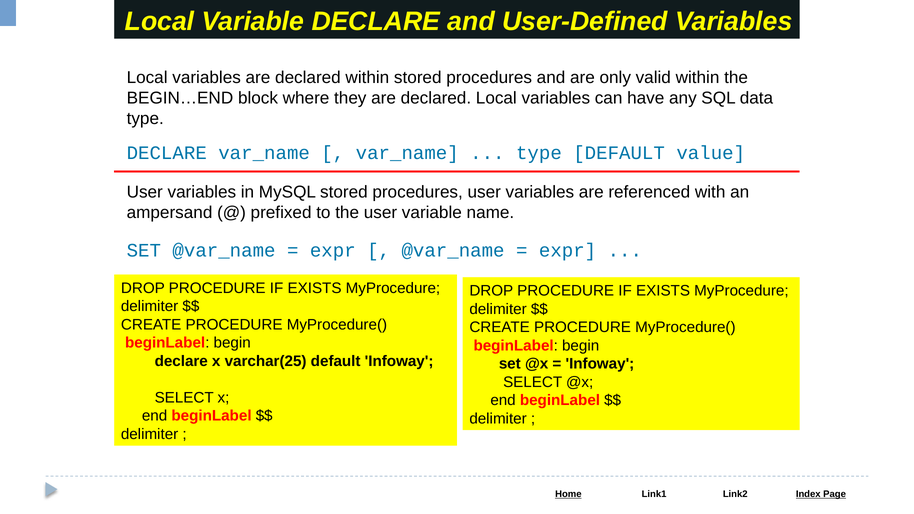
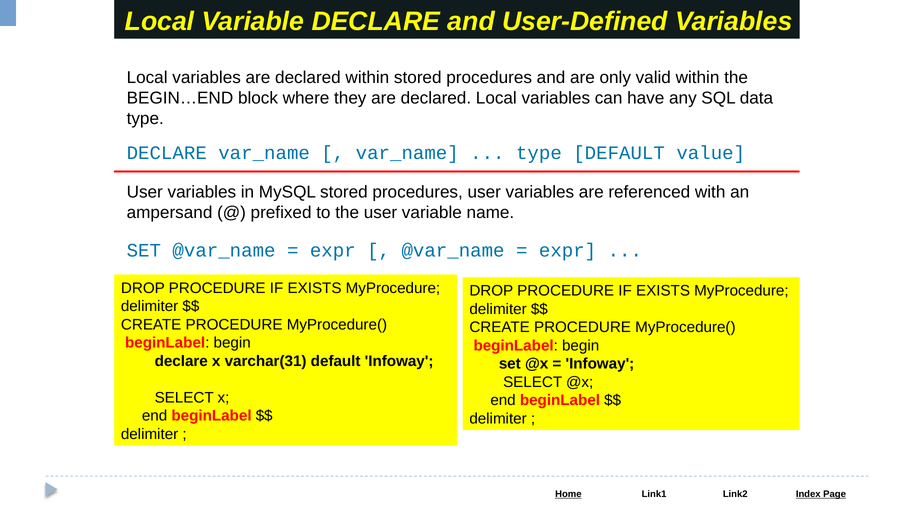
varchar(25: varchar(25 -> varchar(31 (266, 361)
